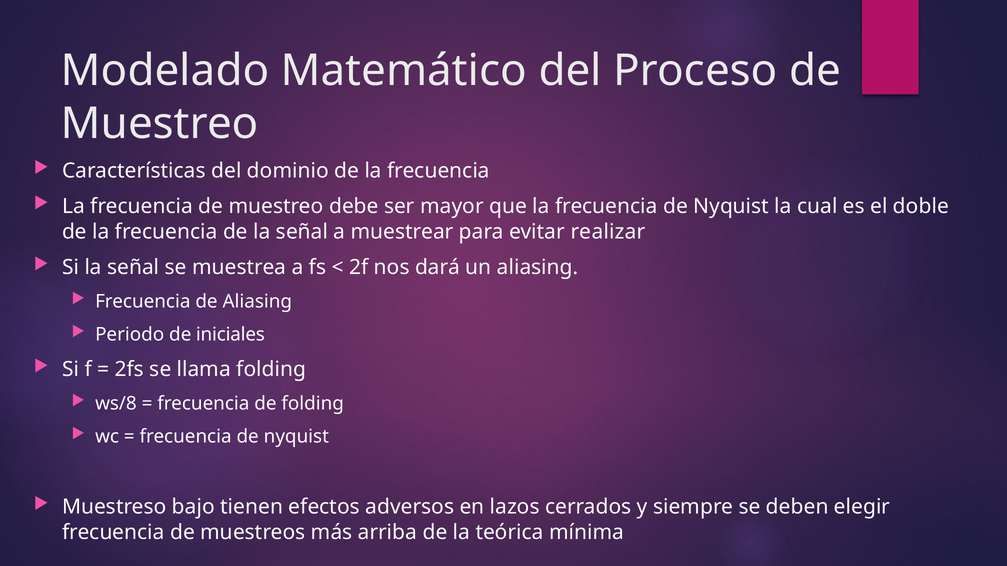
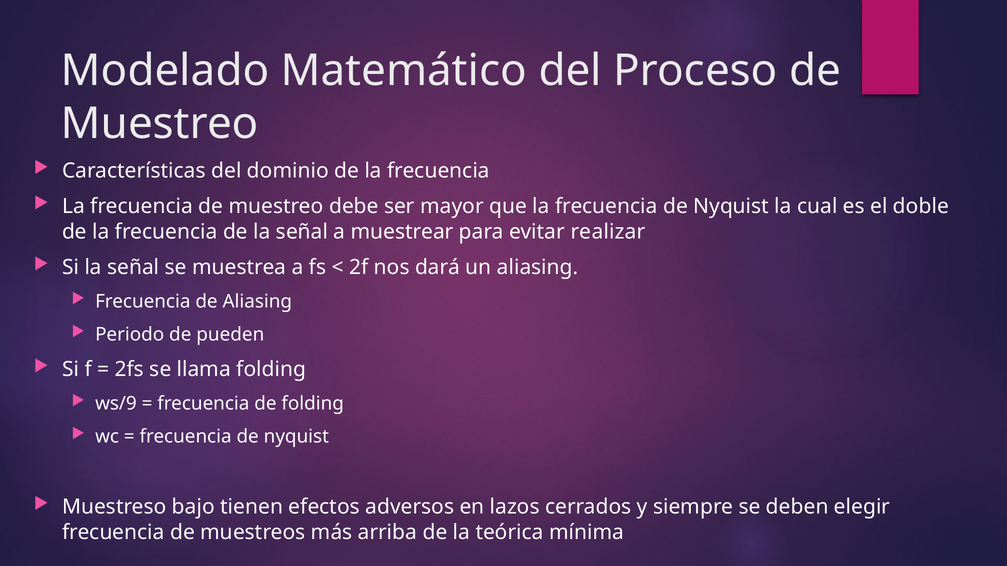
iniciales: iniciales -> pueden (230, 335)
ws/8: ws/8 -> ws/9 (116, 404)
